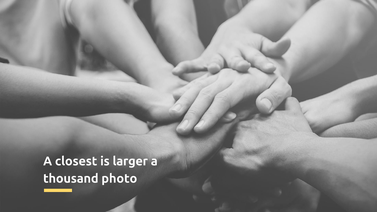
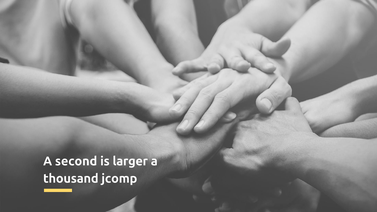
closest: closest -> second (76, 161)
photo: photo -> jcomp (119, 179)
